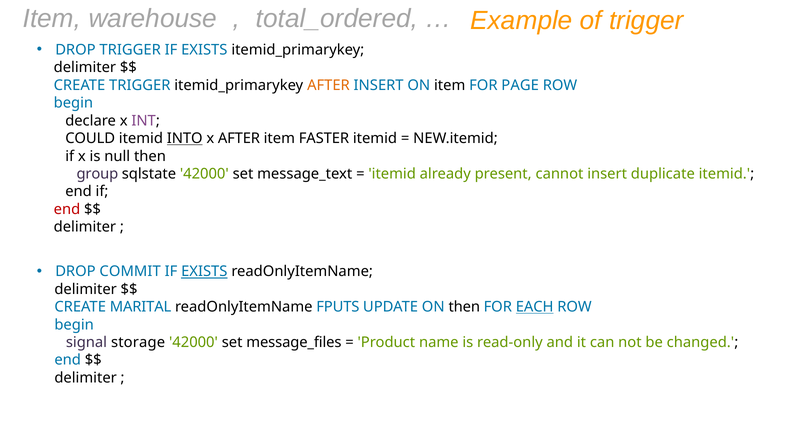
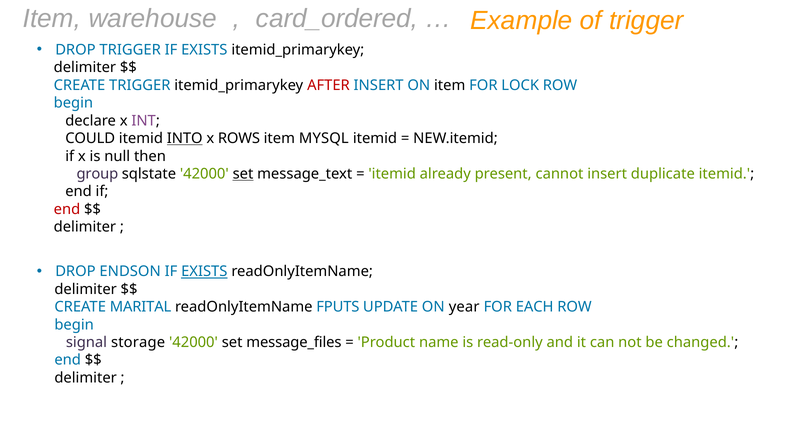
total_ordered: total_ordered -> card_ordered (337, 19)
AFTER colour: orange -> red (328, 85)
PAGE: PAGE -> LOCK (520, 85)
x AFTER: AFTER -> ROWS (239, 139)
FASTER: FASTER -> MYSQL (324, 139)
set underline: none -> present (243, 174)
COMMIT: COMMIT -> ENDSON (130, 272)
ON then: then -> year (464, 307)
EACH underline: present -> none (535, 307)
